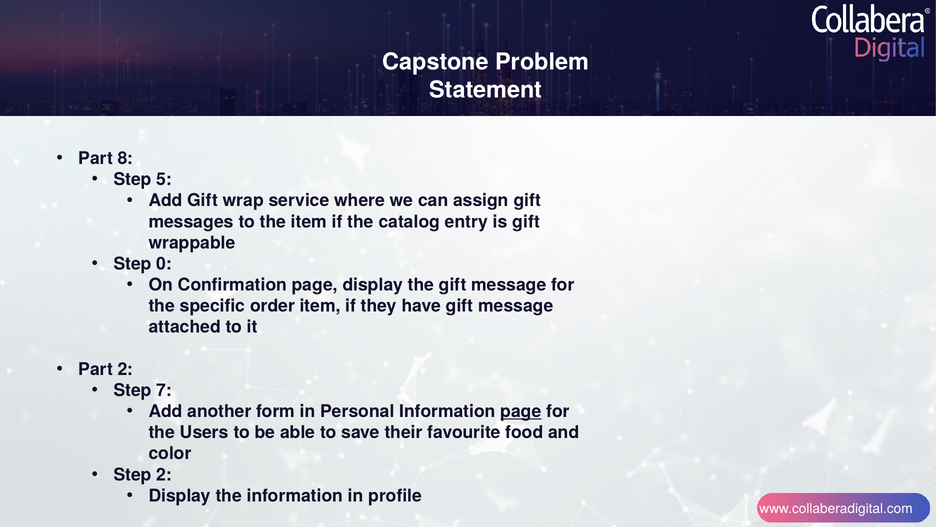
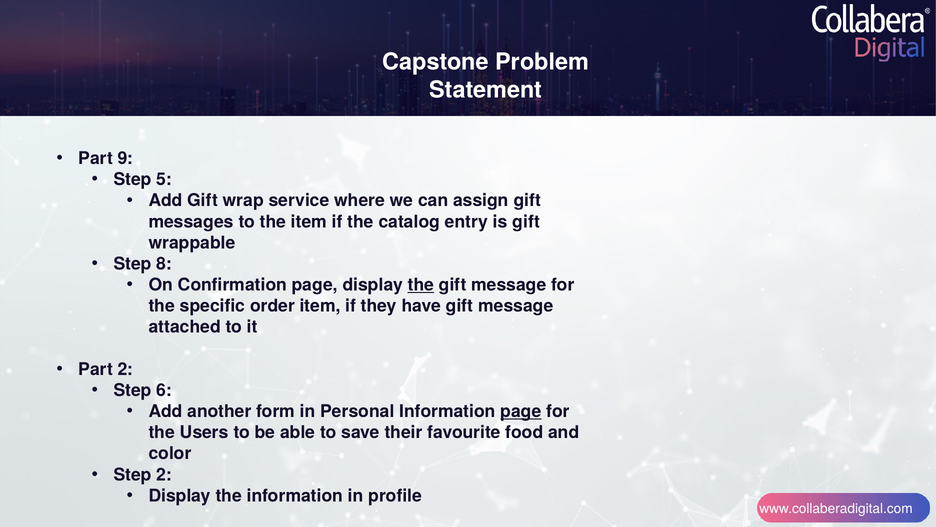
8: 8 -> 9 (125, 158)
0: 0 -> 8 (164, 264)
the underline: none -> present (421, 285)
7: 7 -> 6 (164, 390)
